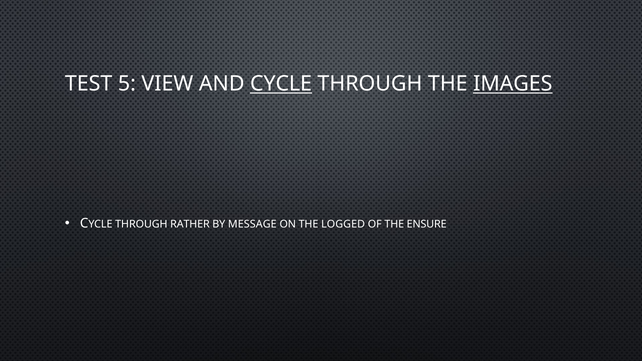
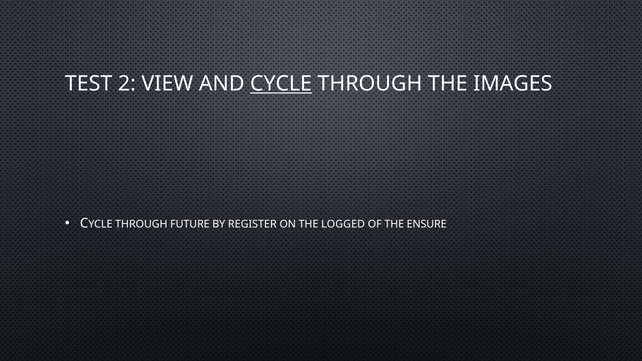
5: 5 -> 2 (127, 84)
IMAGES underline: present -> none (513, 84)
RATHER: RATHER -> FUTURE (190, 224)
MESSAGE: MESSAGE -> REGISTER (252, 224)
